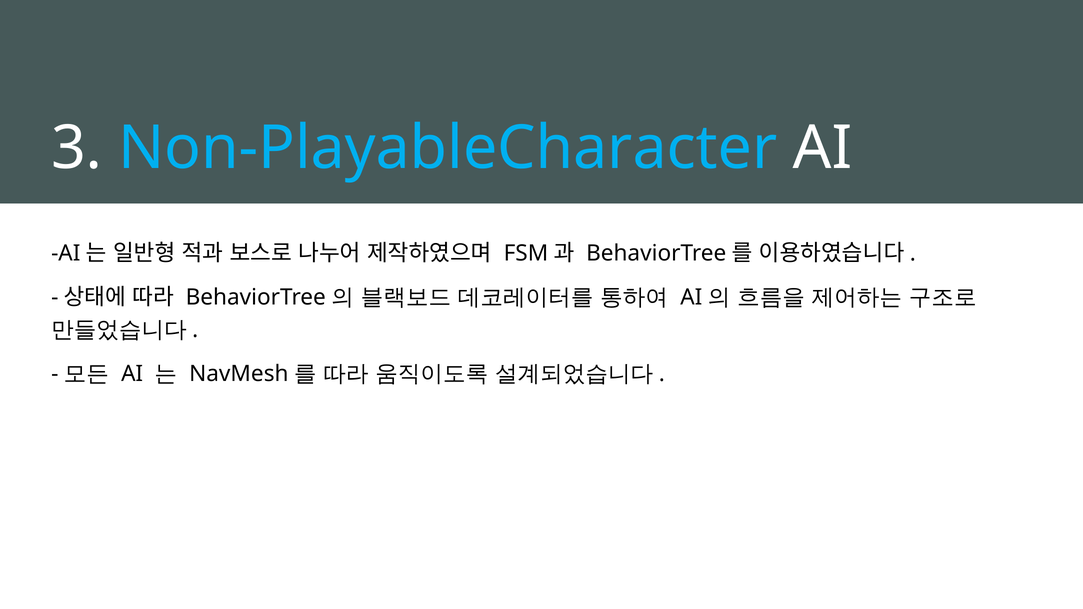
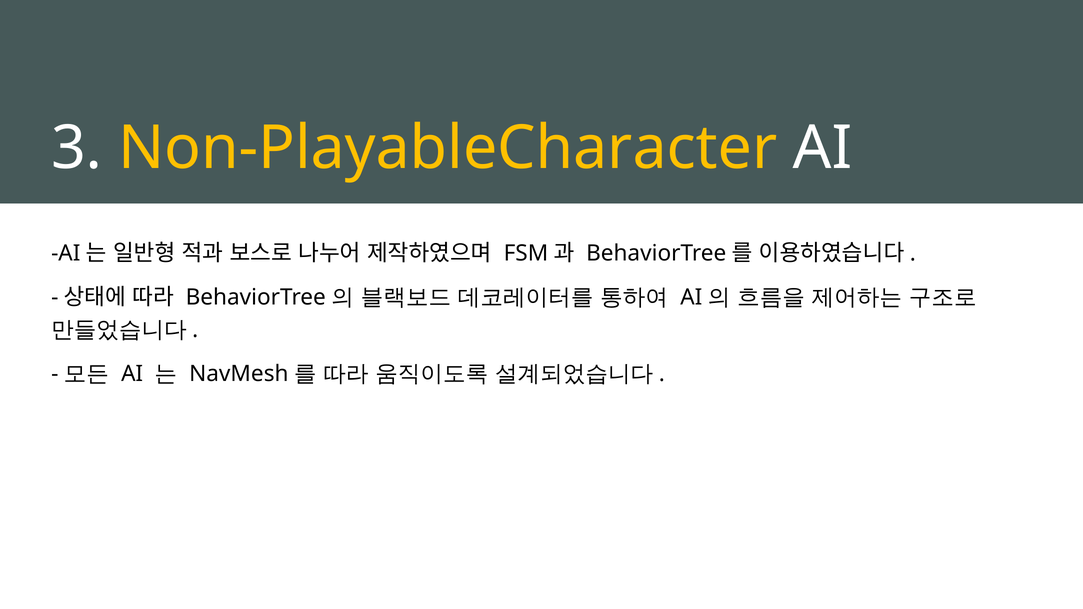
Non-PlayableCharacter colour: light blue -> yellow (448, 148)
